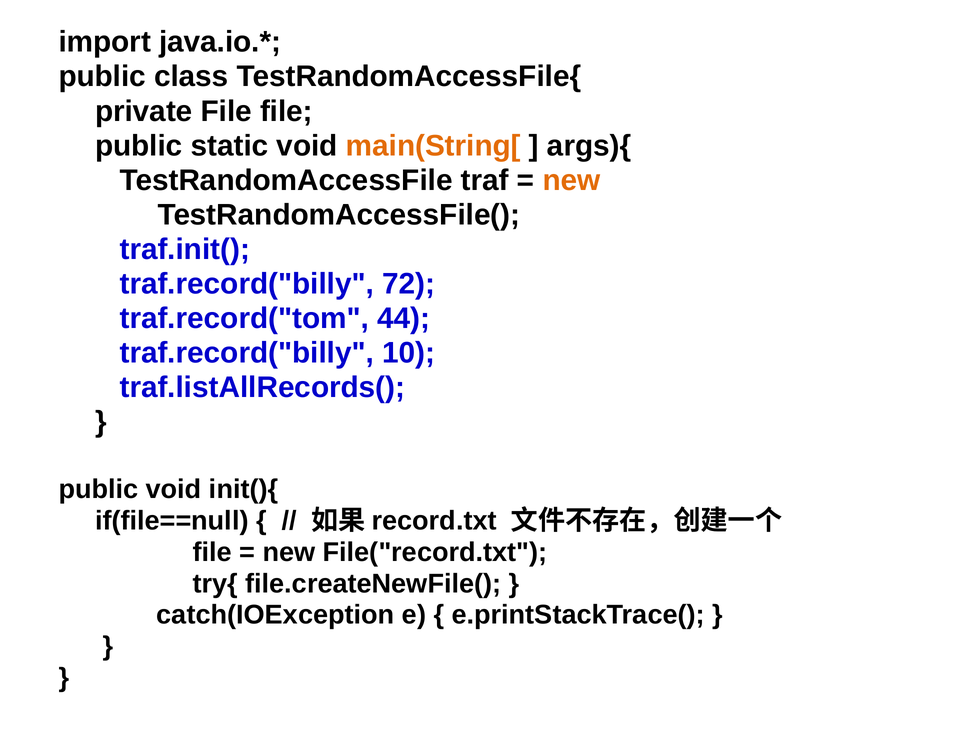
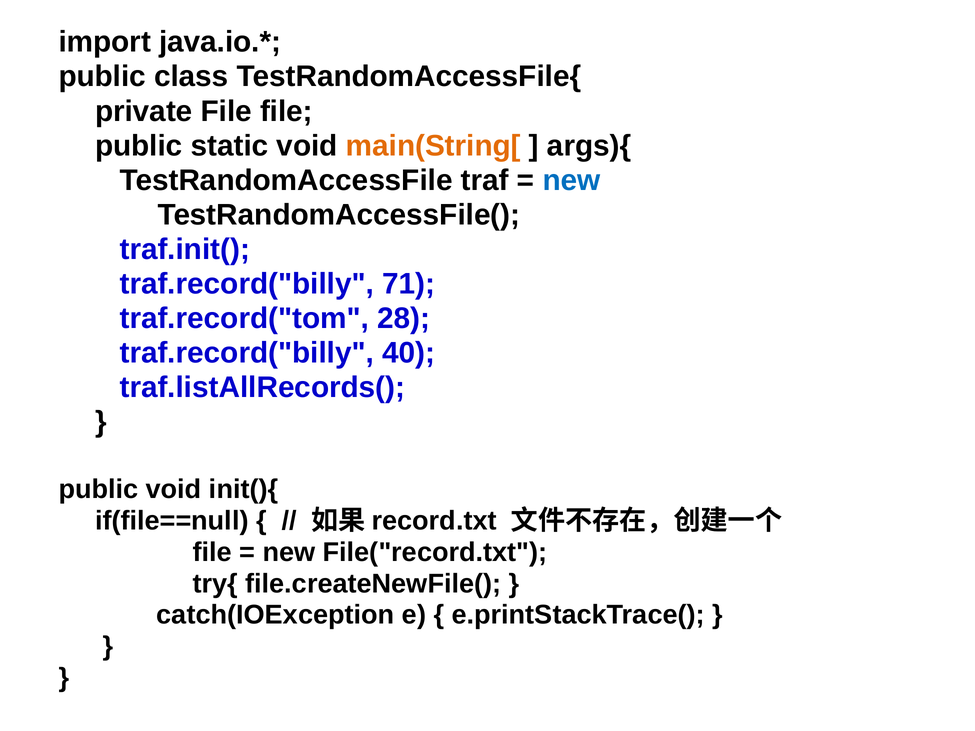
new colour: orange -> blue (571, 180)
72: 72 -> 71 (409, 284)
44: 44 -> 28 (404, 319)
10: 10 -> 40 (409, 353)
